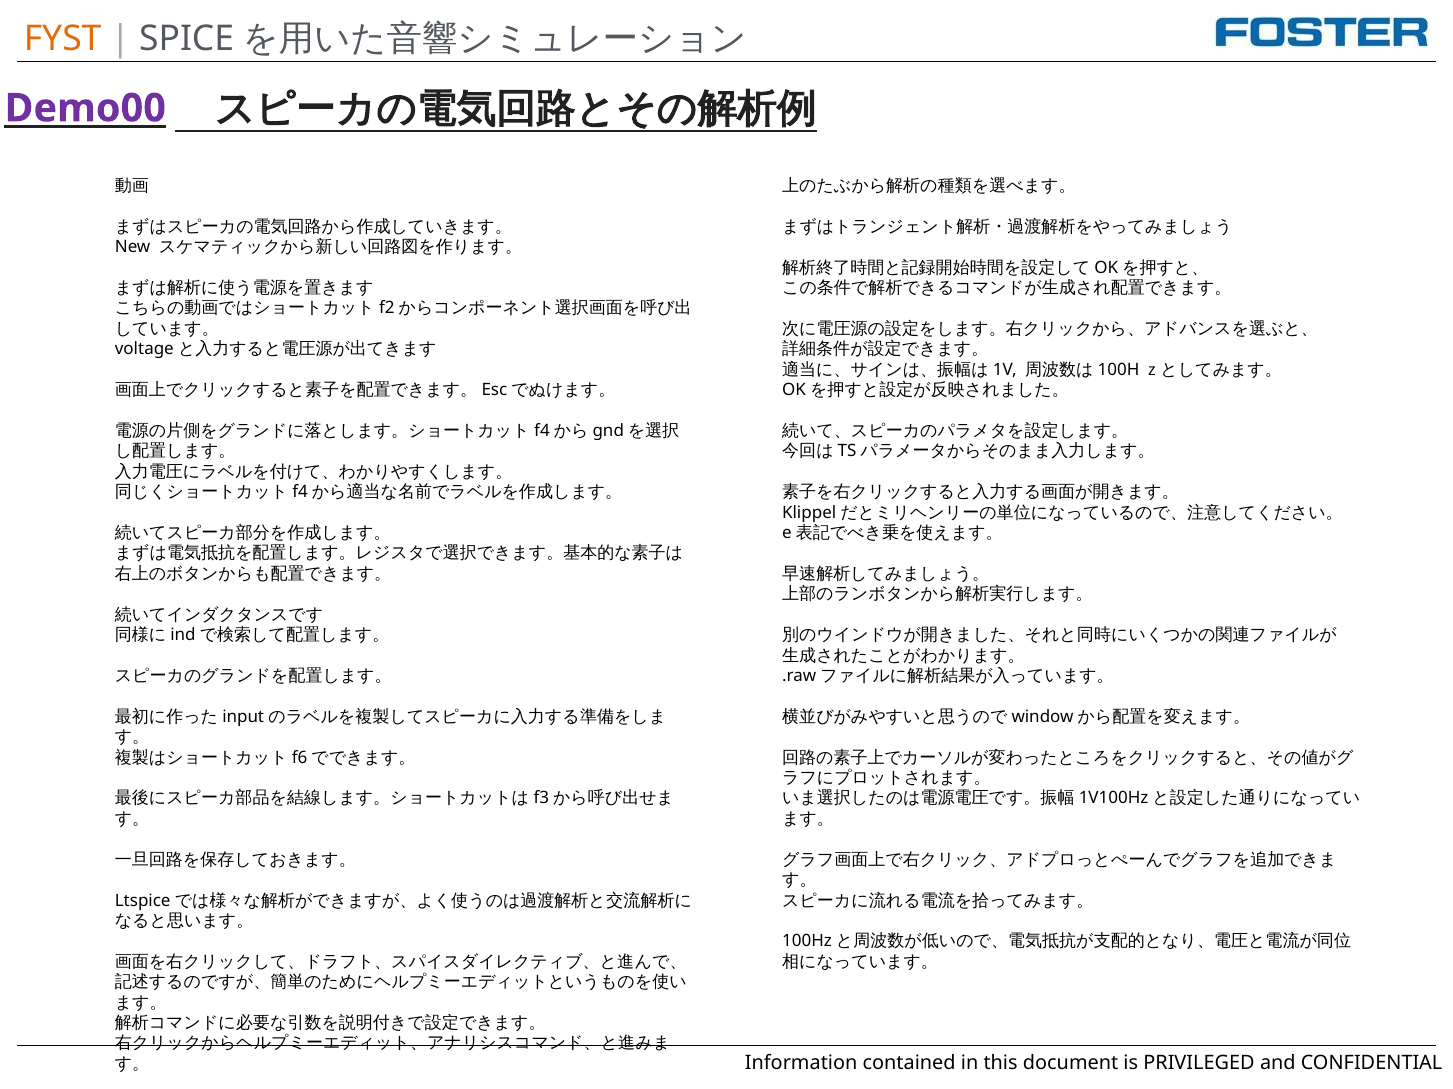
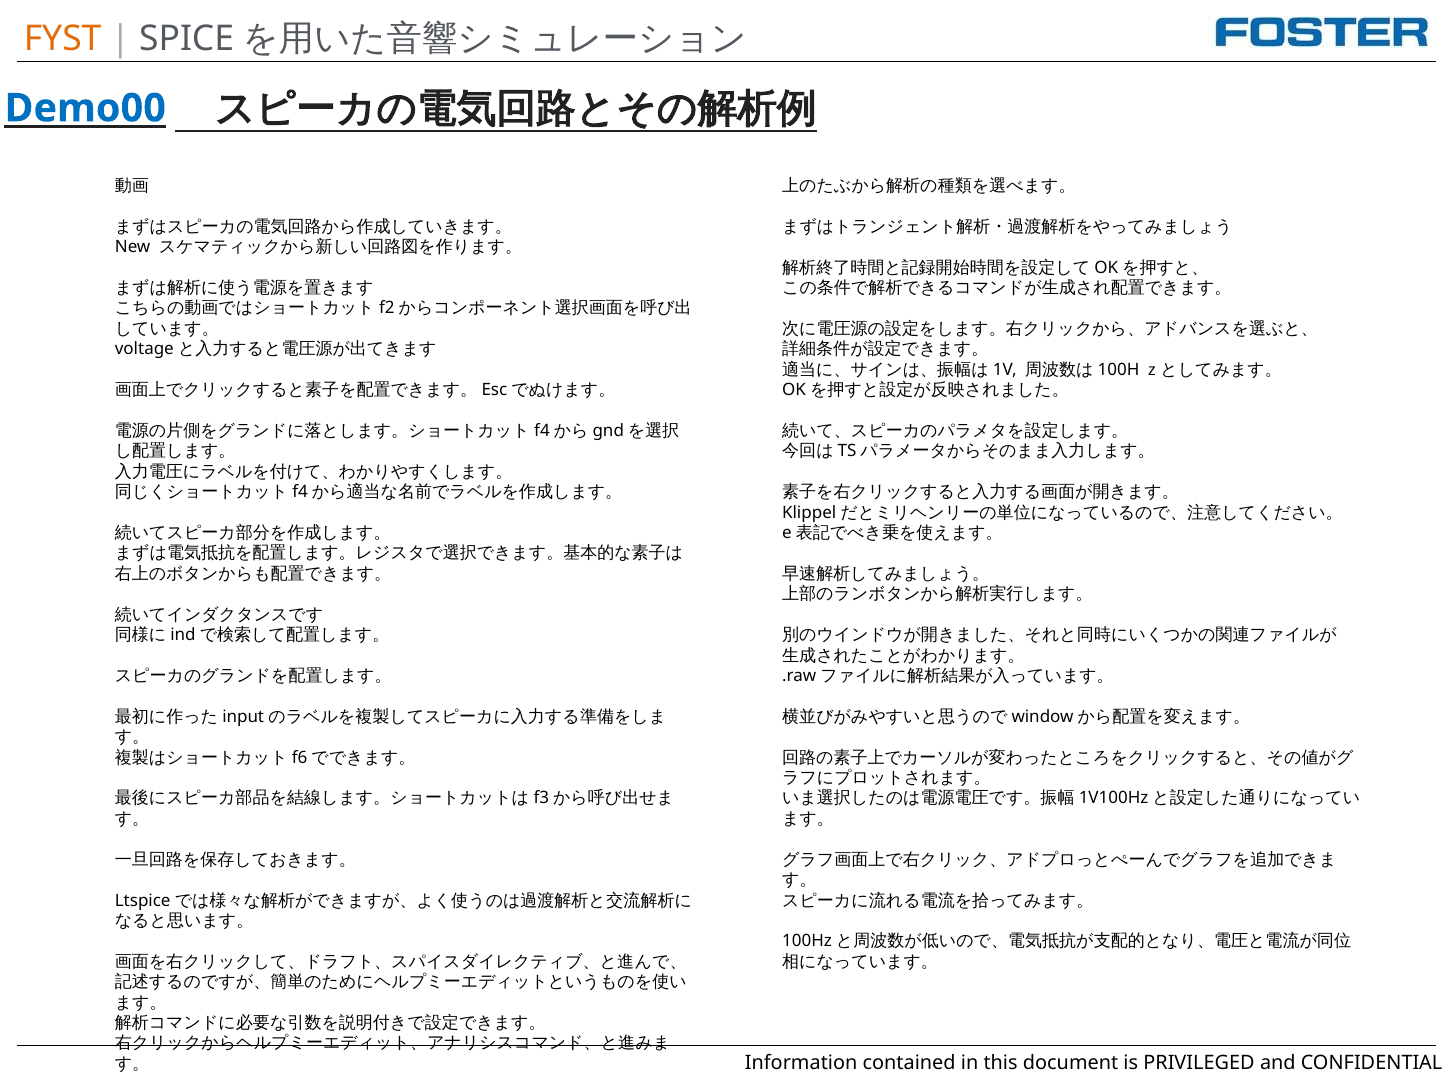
Demo00 colour: purple -> blue (85, 108)
